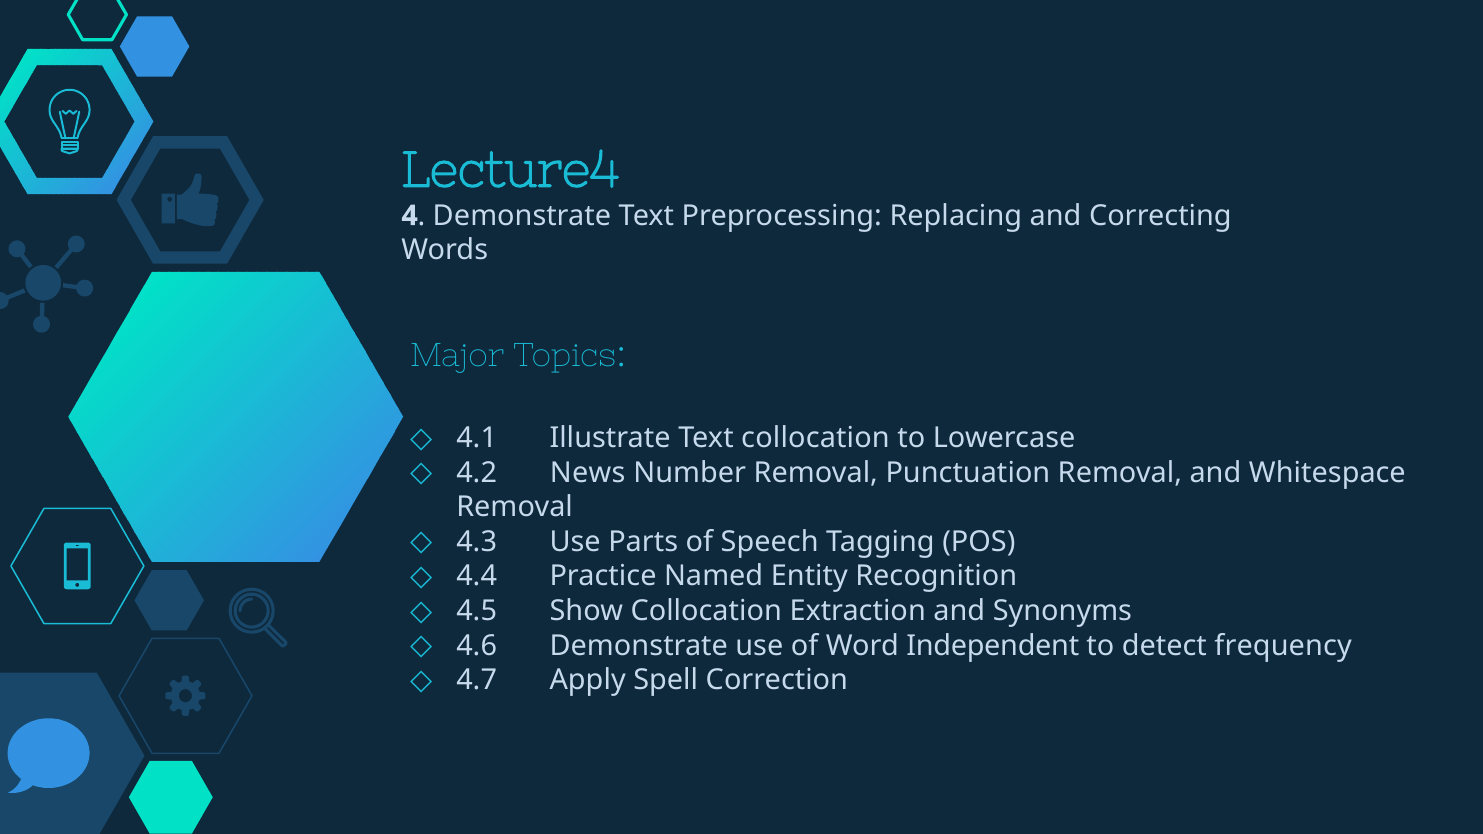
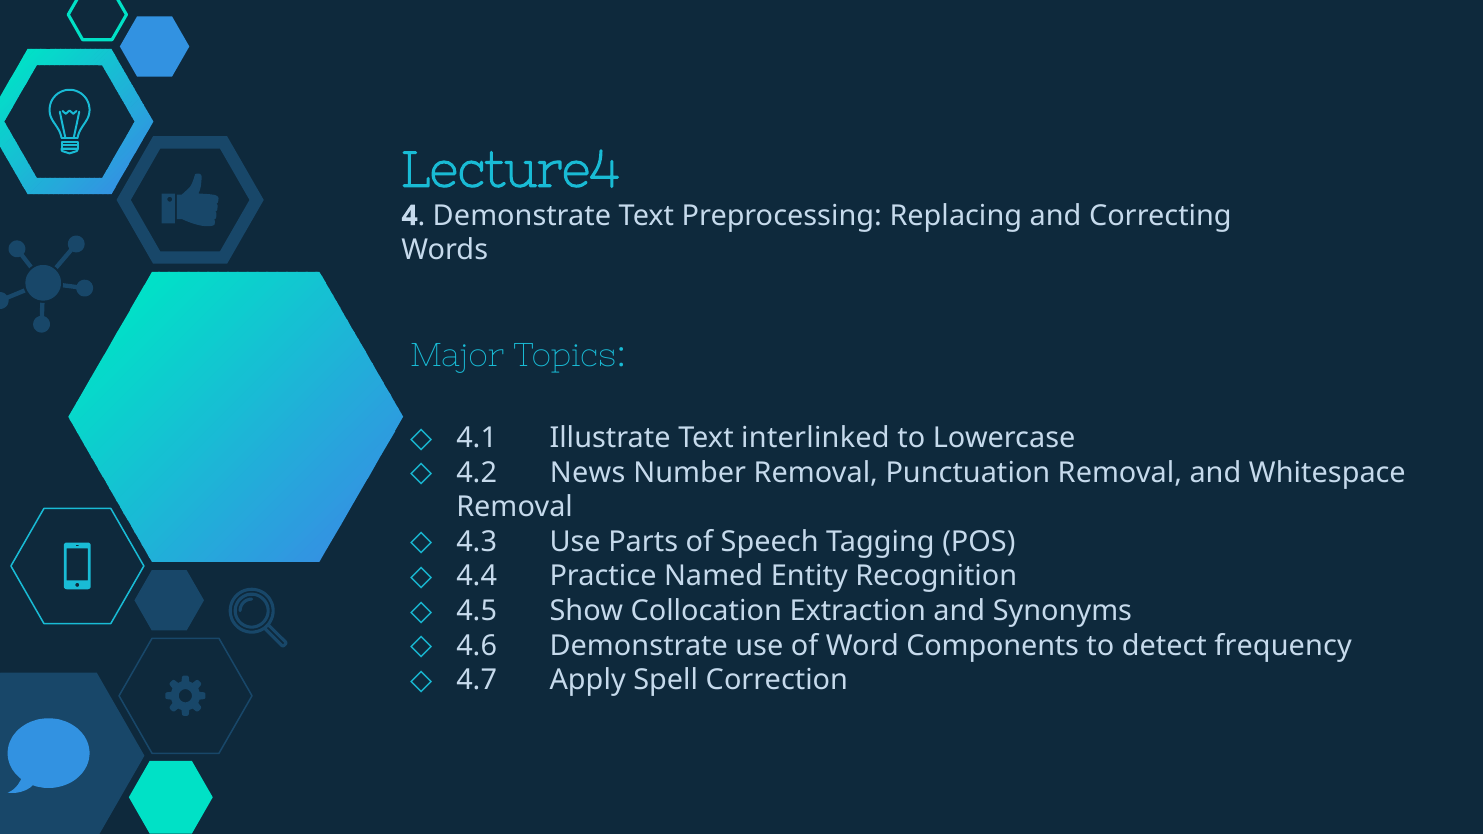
Text collocation: collocation -> interlinked (815, 438)
Independent: Independent -> Components (993, 646)
